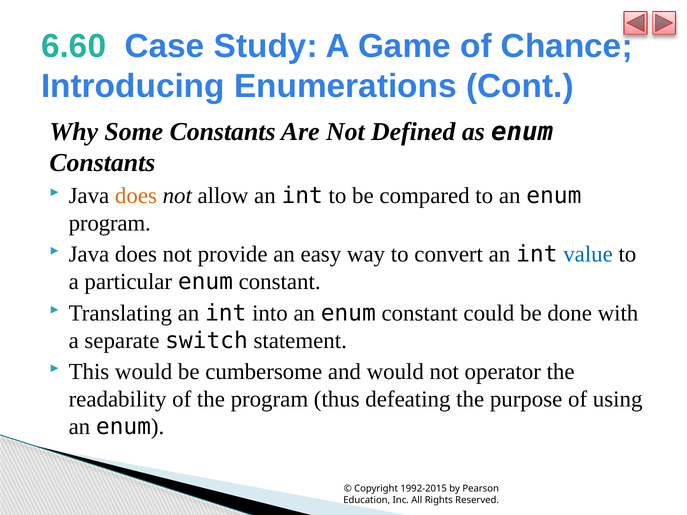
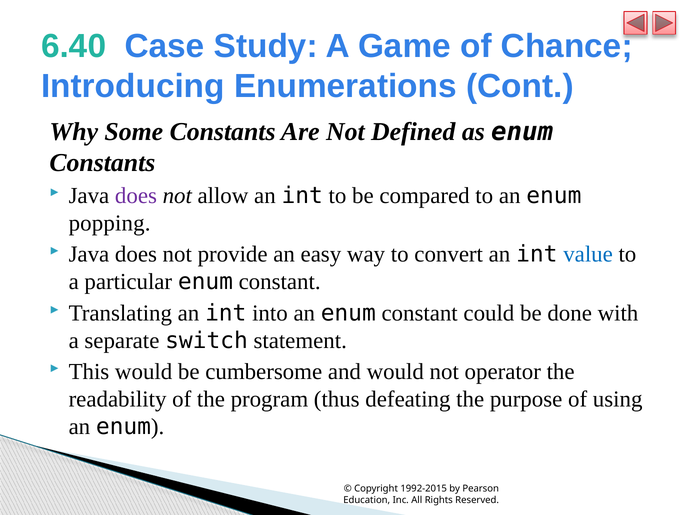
6.60: 6.60 -> 6.40 (74, 46)
does colour: orange -> purple (136, 196)
program: program -> popping (110, 223)
